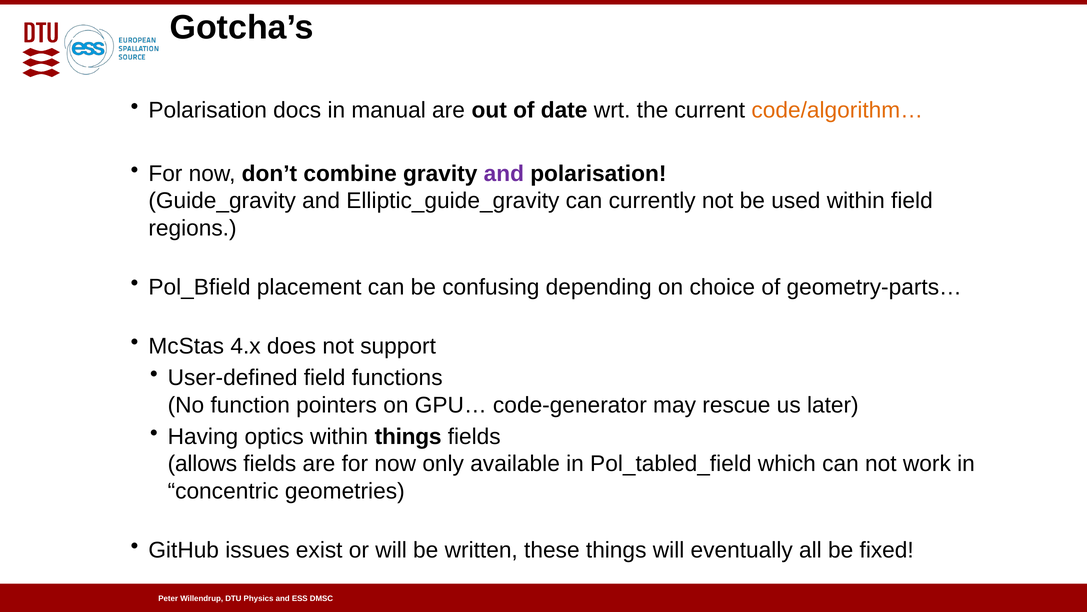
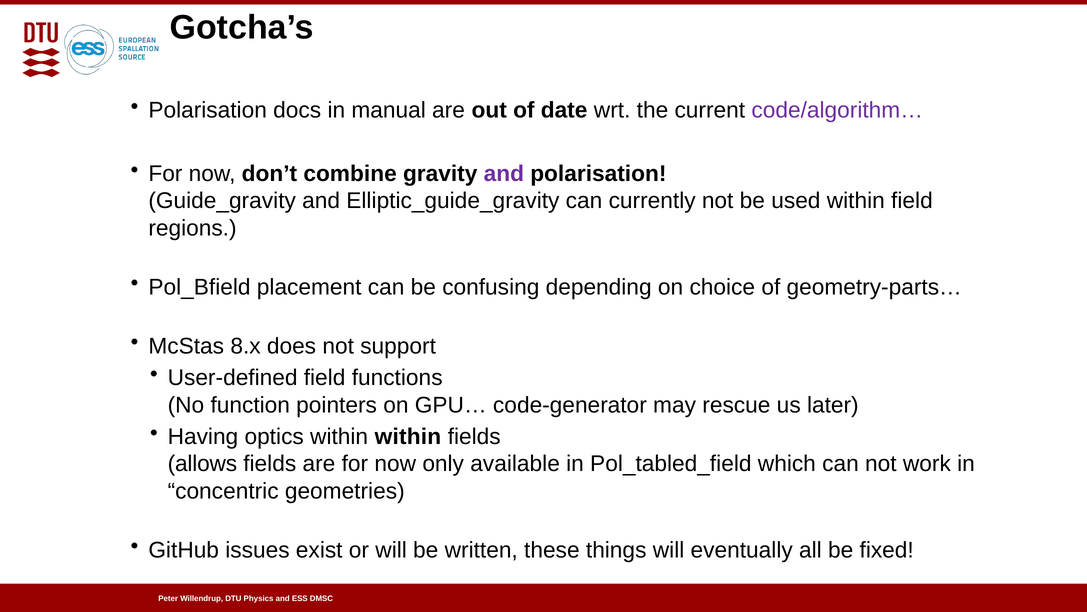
code/algorithm… colour: orange -> purple (837, 110)
4.x: 4.x -> 8.x (246, 346)
within things: things -> within (408, 437)
